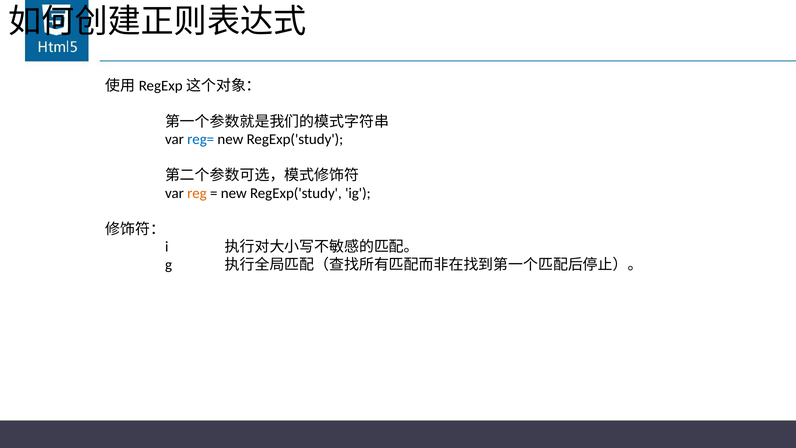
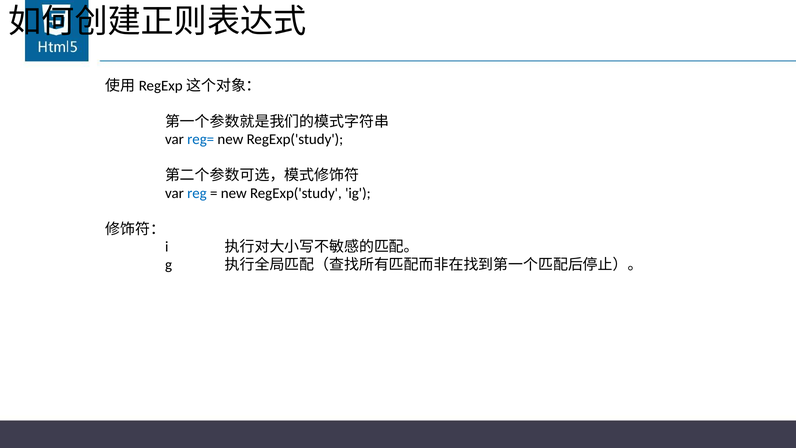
reg colour: orange -> blue (197, 193)
